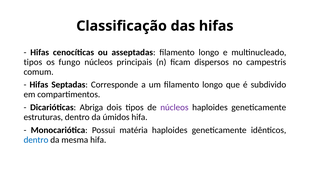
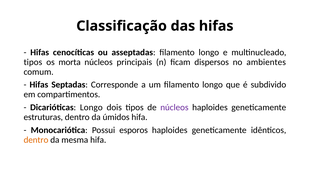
fungo: fungo -> morta (70, 62)
campestris: campestris -> ambientes (266, 62)
Dicarióticas Abriga: Abriga -> Longo (91, 108)
matéria: matéria -> esporos (134, 130)
dentro colour: blue -> orange (36, 140)
